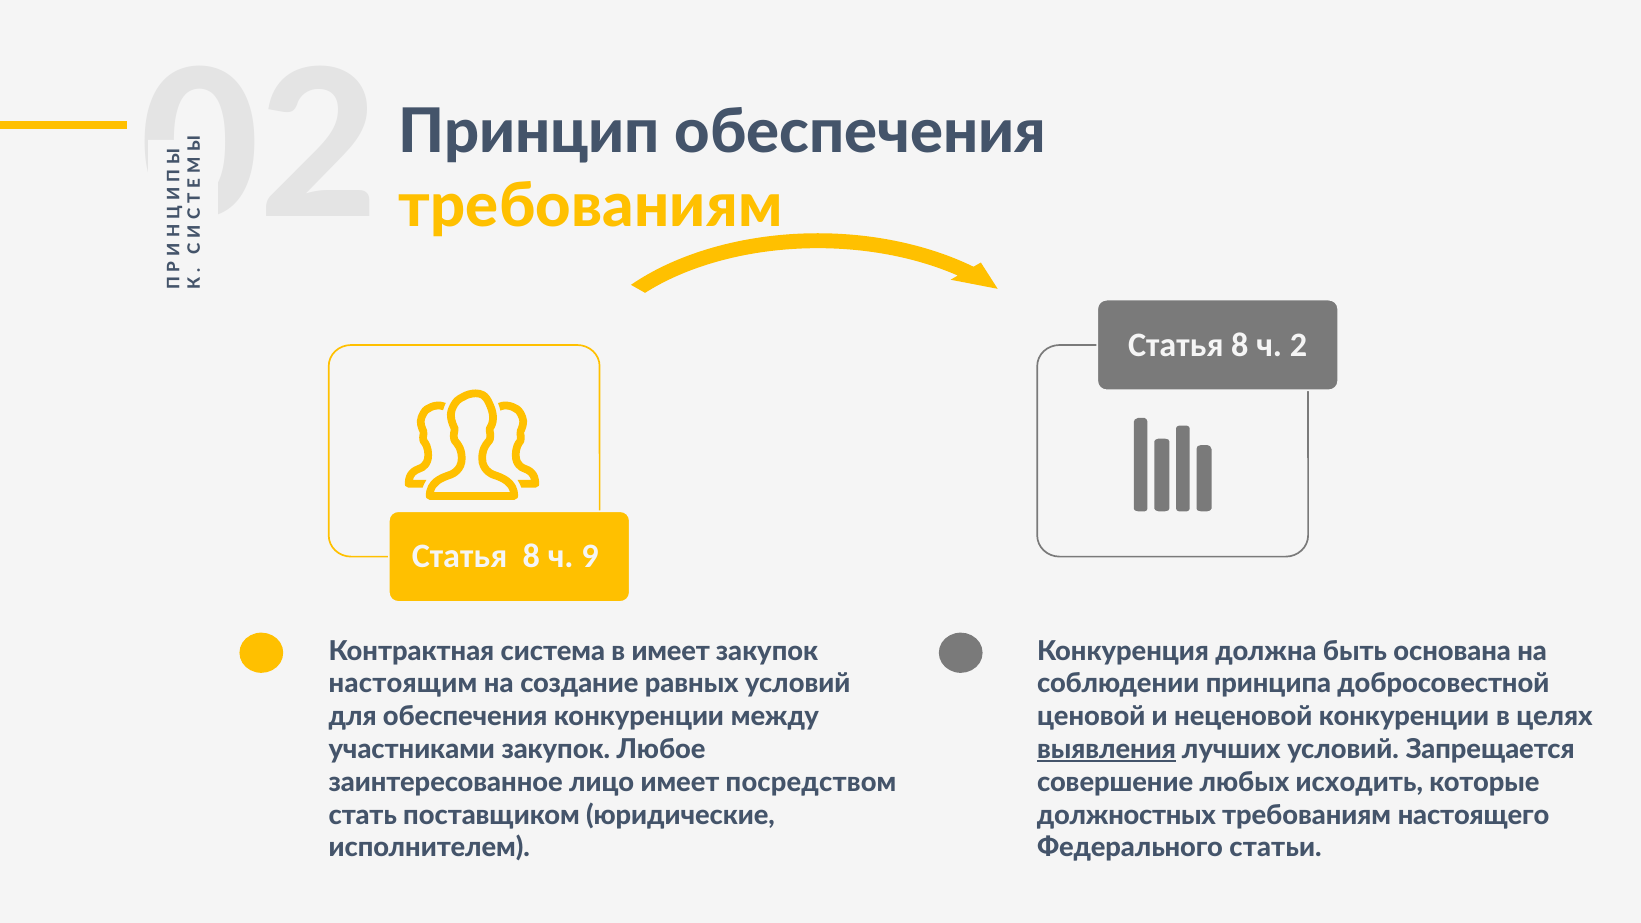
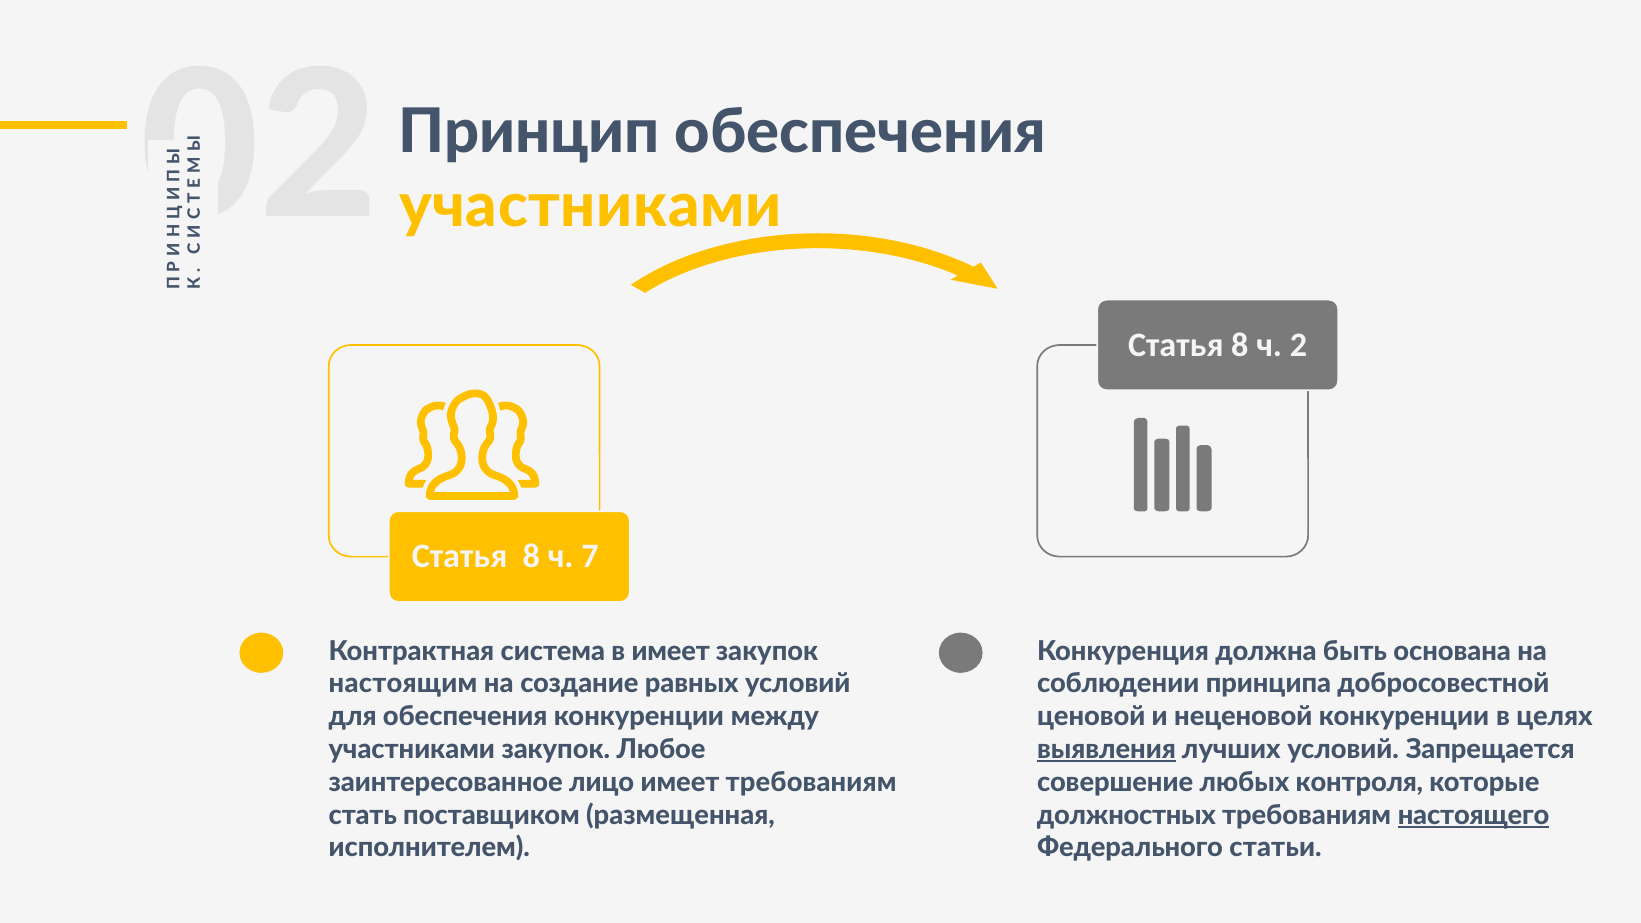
требованиям: требованиям -> участниками (590, 207)
9: 9 -> 7 (590, 556)
имеет посредством: посредством -> требованиям (811, 782)
исходить: исходить -> контроля (1359, 782)
юридические: юридические -> размещенная (680, 815)
настоящего underline: none -> present (1474, 815)
